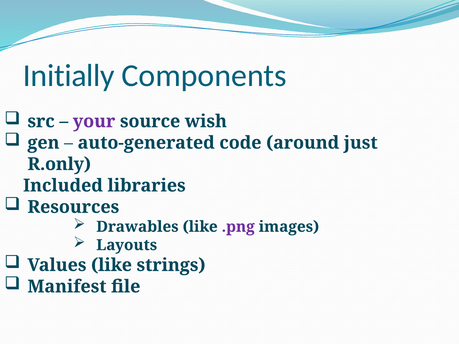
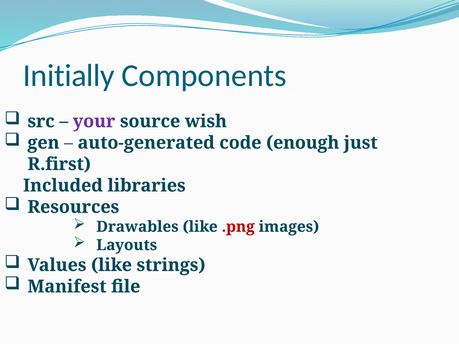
around: around -> enough (303, 143)
R.only: R.only -> R.first (59, 164)
.png colour: purple -> red (238, 227)
